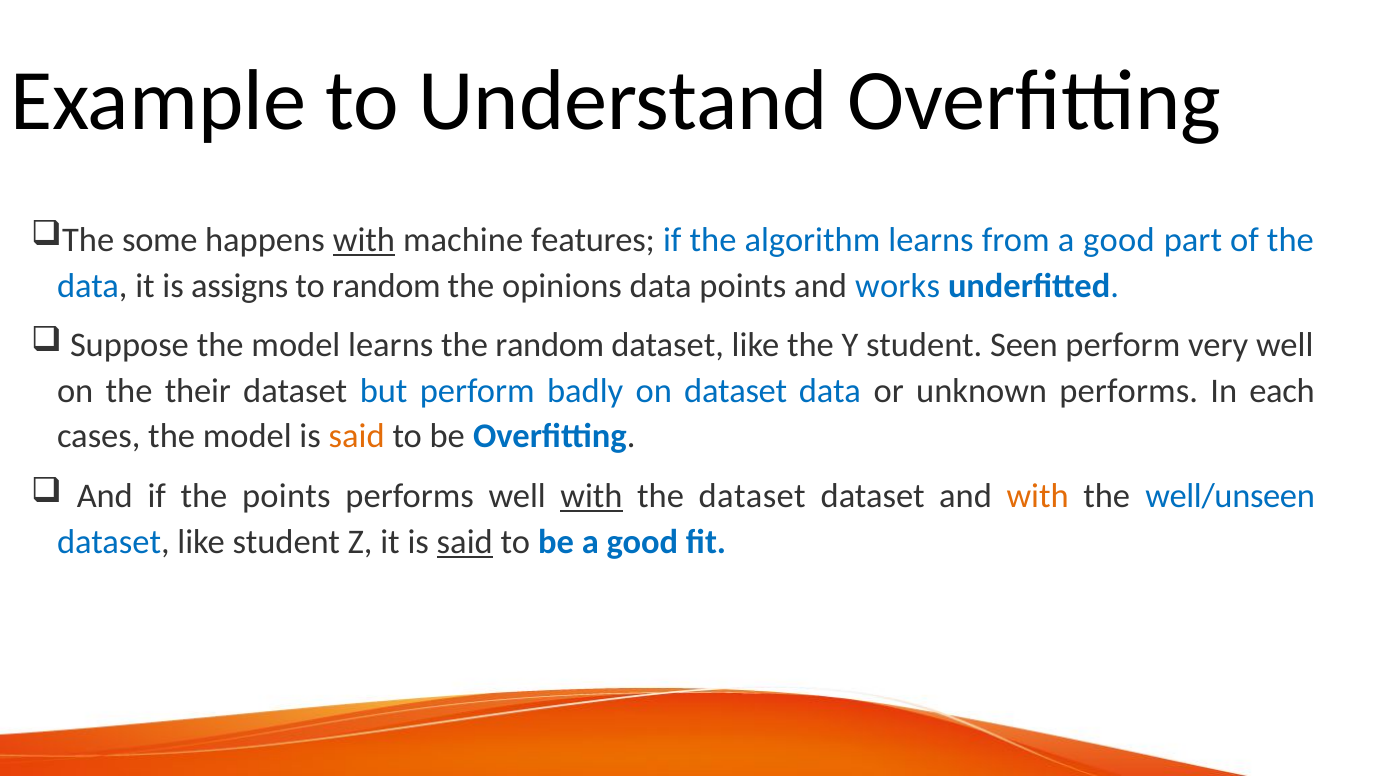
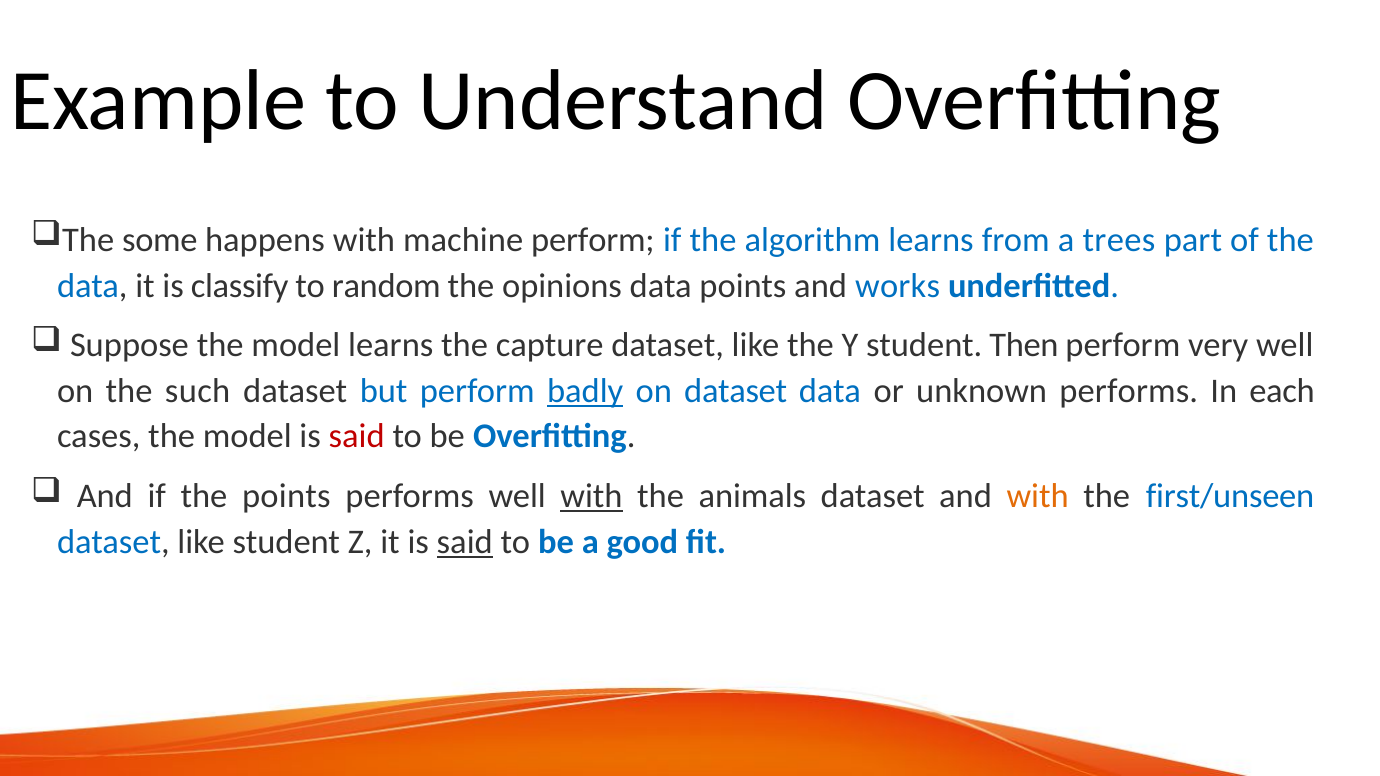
with underline: present -> none (364, 240)
machine features: features -> perform (593, 240)
from a good: good -> trees (1119, 240)
assigns: assigns -> classify (240, 286)
the random: random -> capture (550, 346)
Seen: Seen -> Then (1024, 346)
their: their -> such (198, 391)
badly underline: none -> present (585, 391)
said colour: orange -> red (357, 437)
the dataset: dataset -> animals (752, 497)
well/unseen: well/unseen -> first/unseen (1230, 497)
